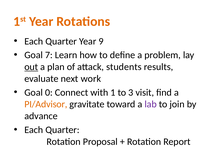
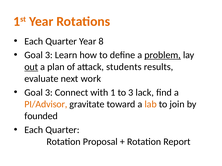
9: 9 -> 8 (101, 41)
7: 7 -> 3 (49, 55)
problem underline: none -> present (163, 55)
0: 0 -> 3 (49, 93)
visit: visit -> lack (145, 93)
lab colour: purple -> orange (151, 105)
advance: advance -> founded (41, 116)
